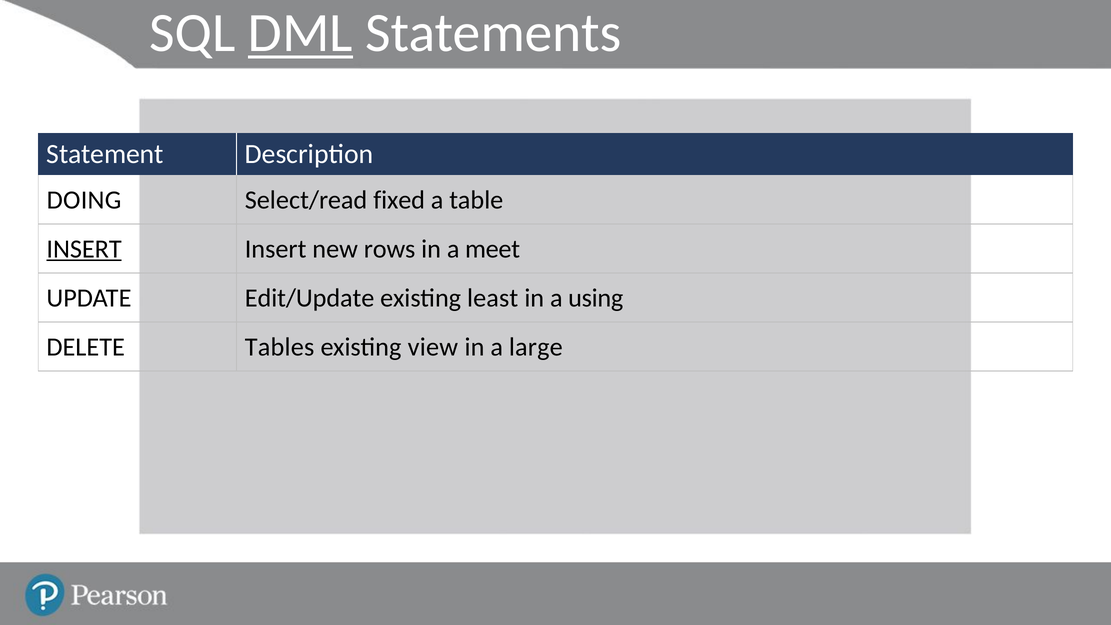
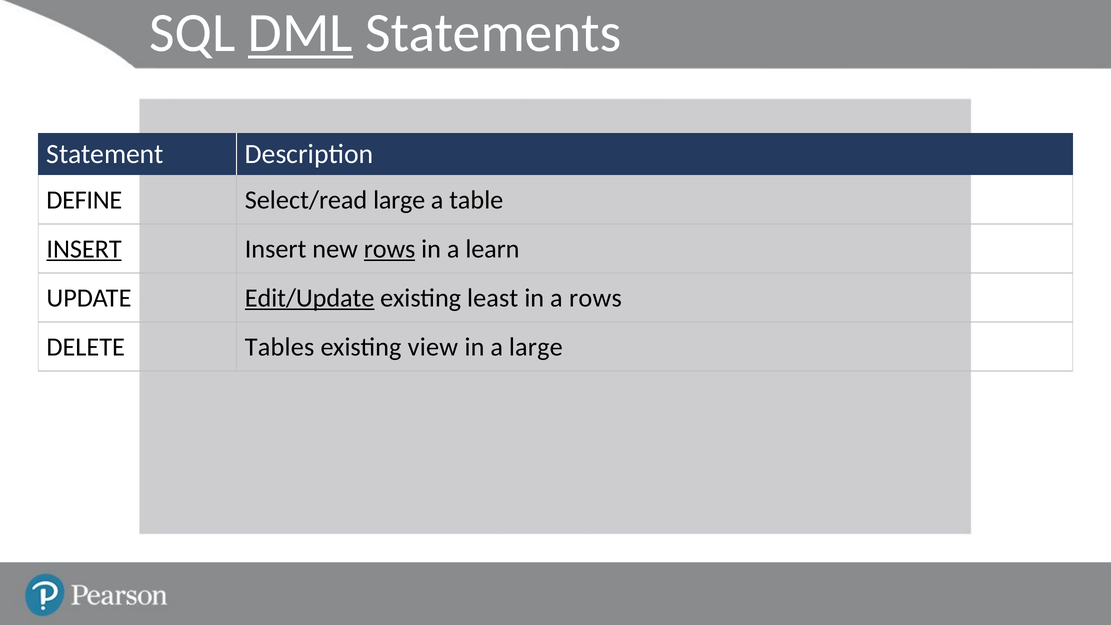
DOING: DOING -> DEFINE (84, 200)
Select/read fixed: fixed -> large (399, 200)
rows underline: none -> present (390, 249)
meet: meet -> learn (492, 249)
Edit/Update underline: none -> present (310, 298)
a using: using -> rows (595, 298)
